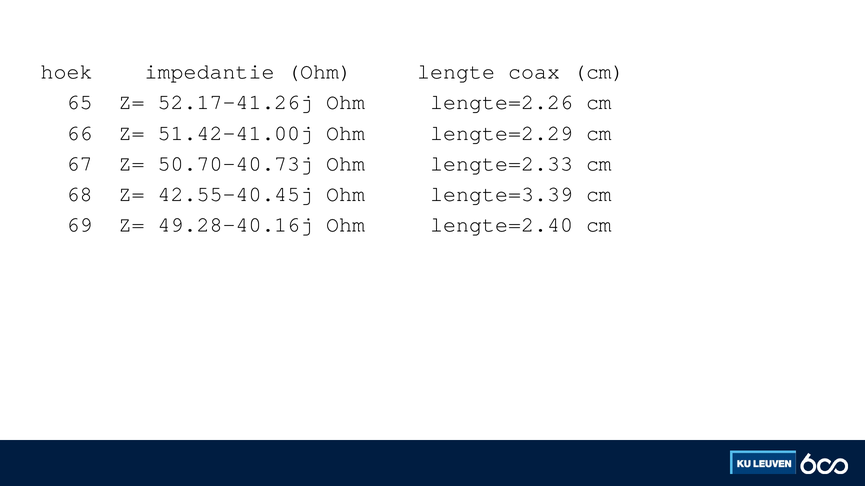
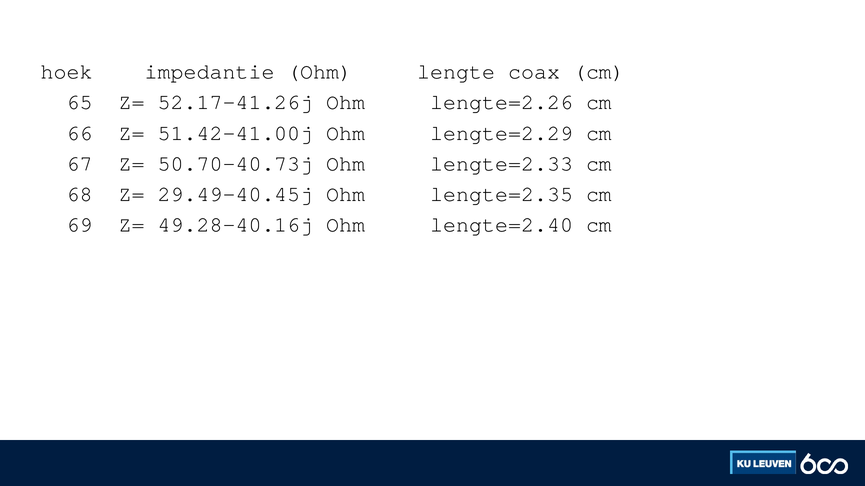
42.55-40.45j: 42.55-40.45j -> 29.49-40.45j (236, 194)
lengte=3.39: lengte=3.39 -> lengte=2.35 (502, 194)
